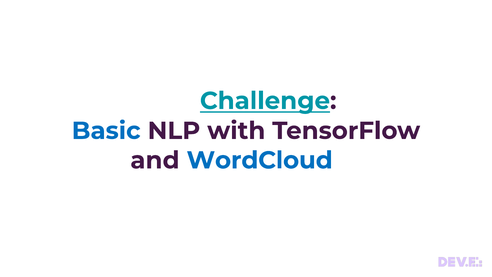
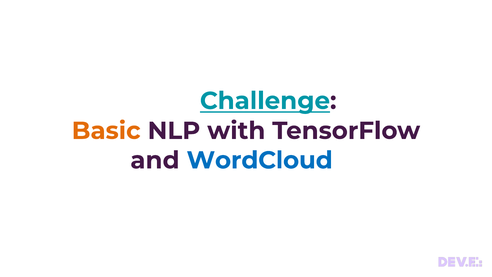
Basic colour: blue -> orange (106, 131)
